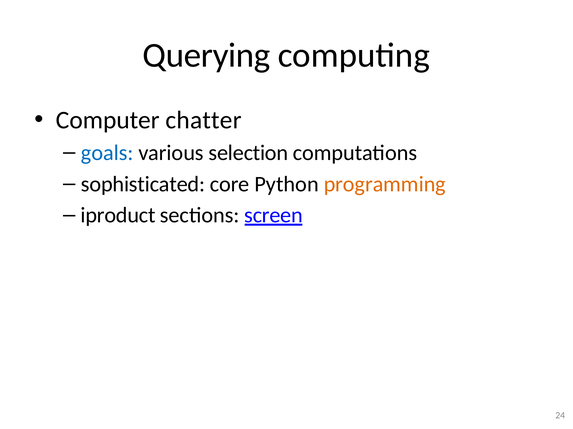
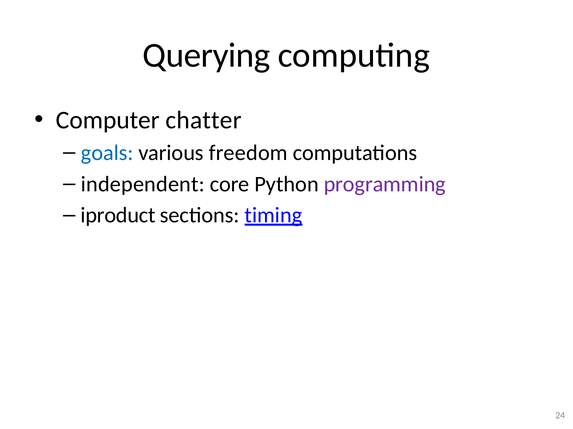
selection: selection -> freedom (248, 153)
sophisticated: sophisticated -> independent (143, 184)
programming colour: orange -> purple (385, 184)
screen: screen -> timing (273, 216)
